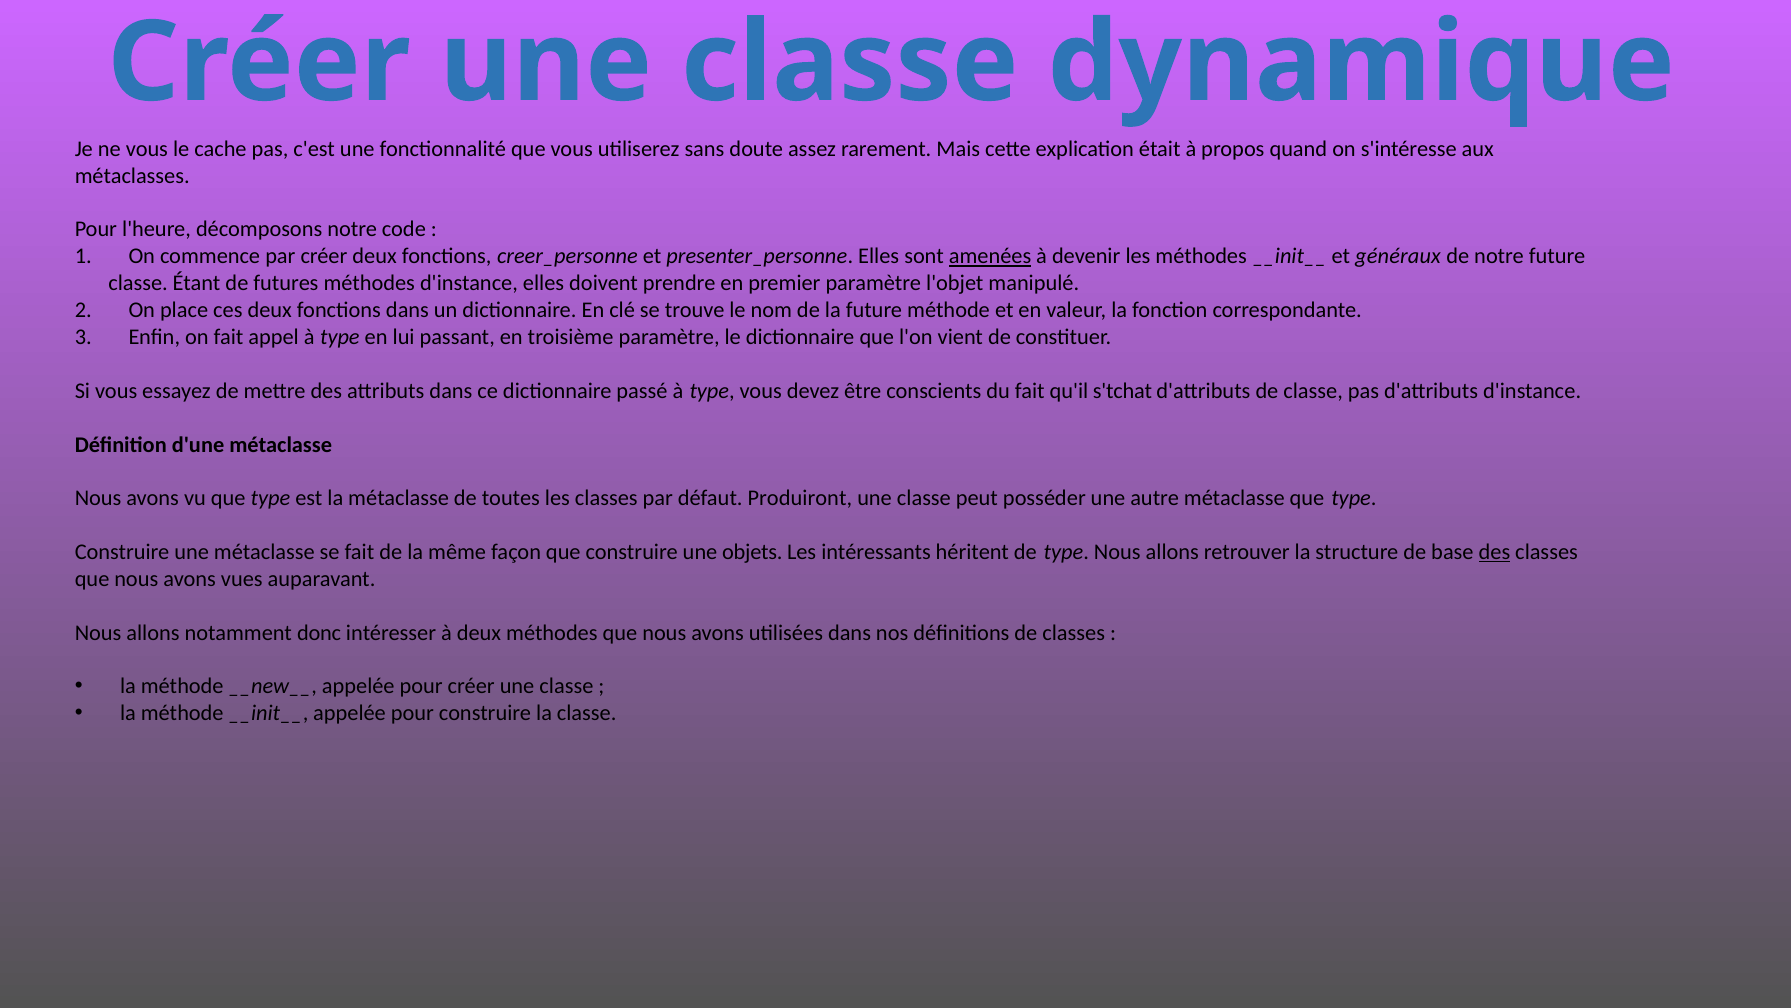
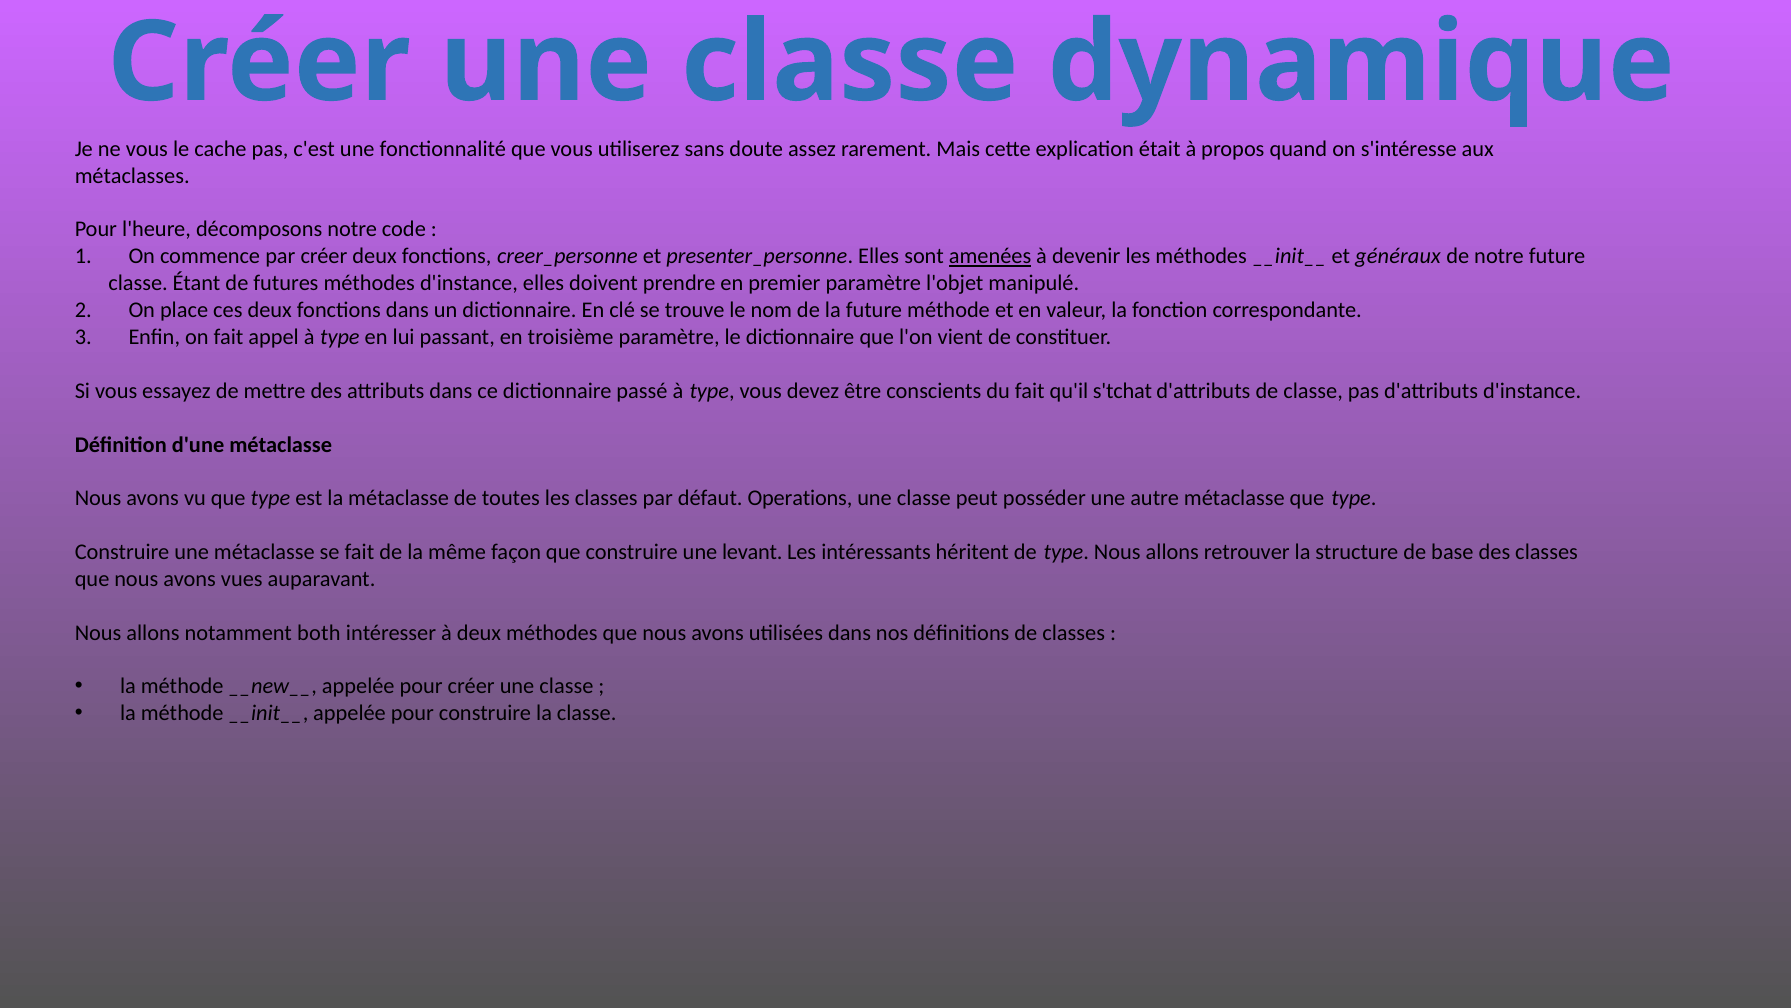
Produiront: Produiront -> Operations (800, 498)
objets: objets -> levant (752, 552)
des underline: present -> none (1494, 552)
donc: donc -> both (319, 632)
